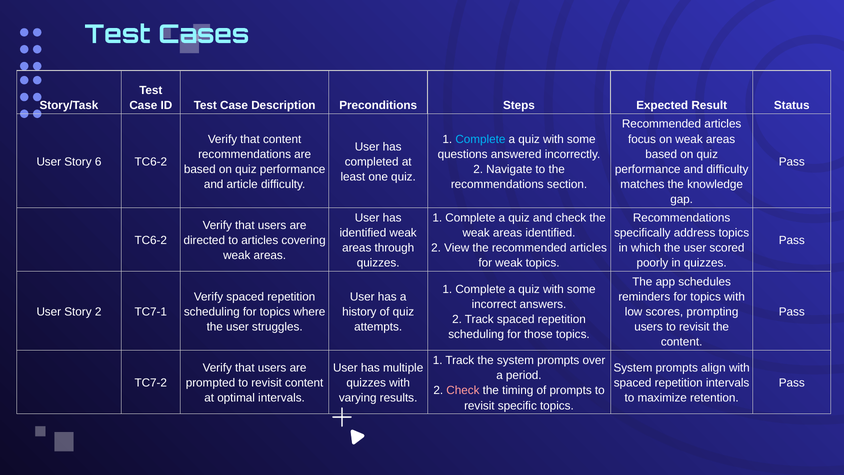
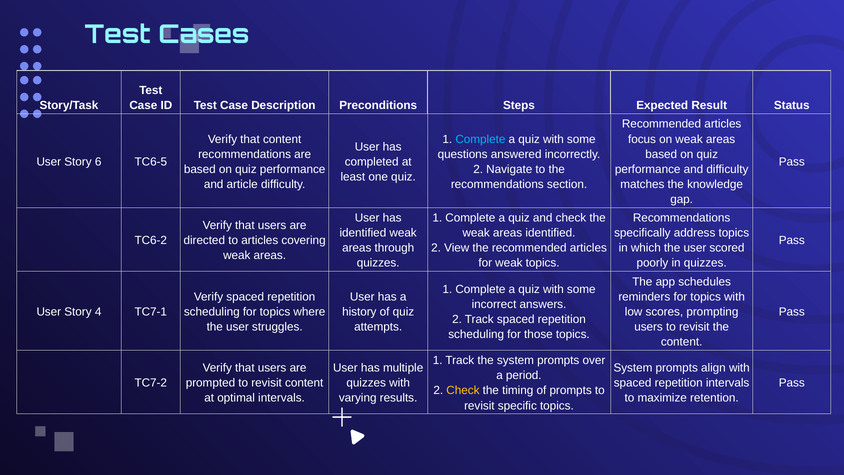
6 TC6-2: TC6-2 -> TC6-5 (151, 162)
Story 2: 2 -> 4 (98, 312)
Check colour: pink -> yellow (463, 390)
